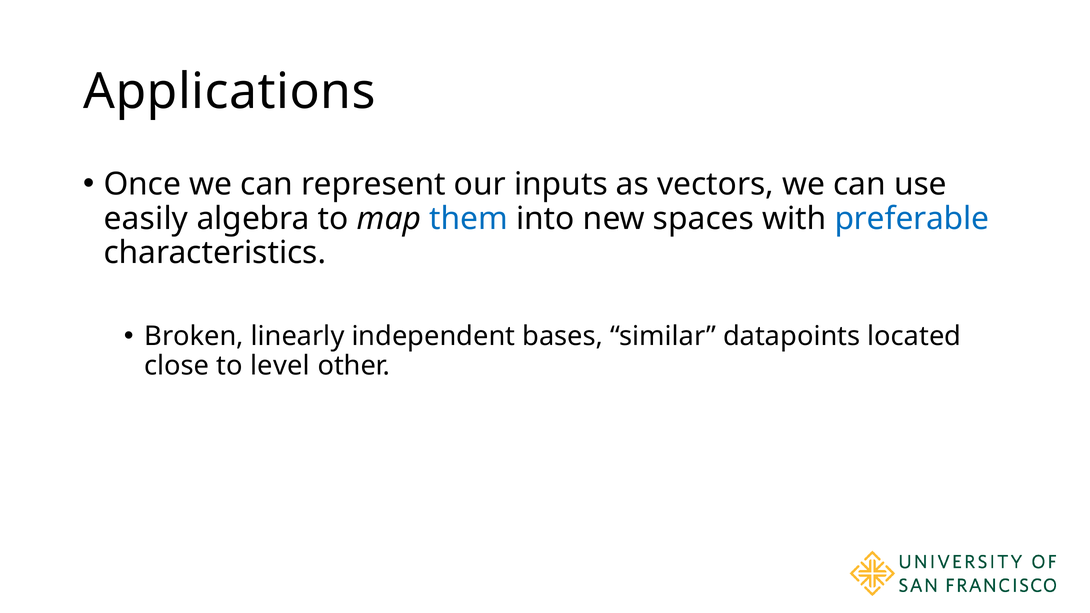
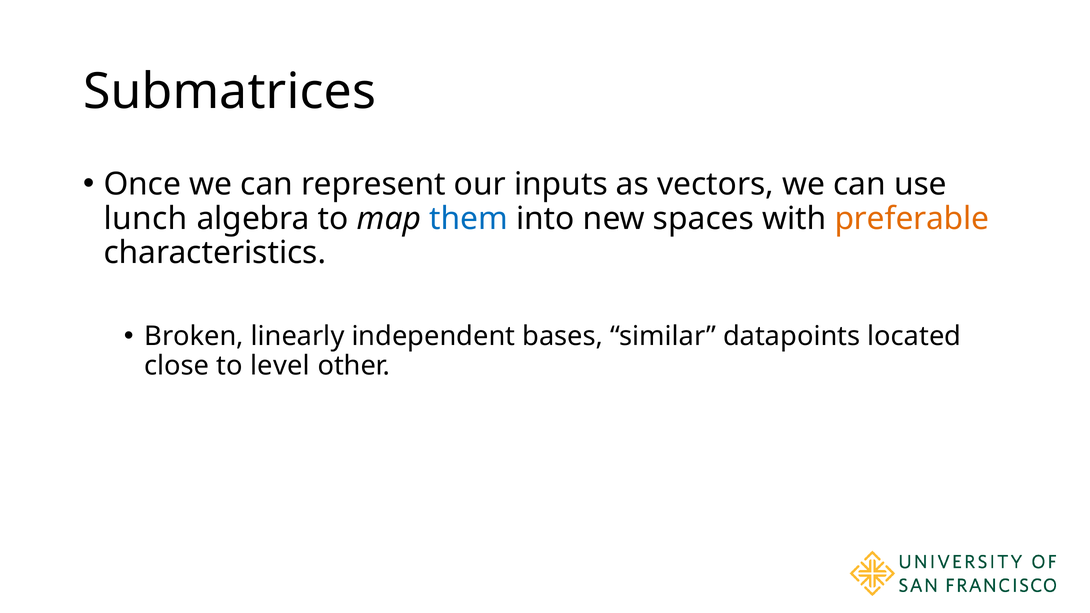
Applications: Applications -> Submatrices (230, 92)
easily: easily -> lunch (146, 219)
preferable colour: blue -> orange (912, 219)
